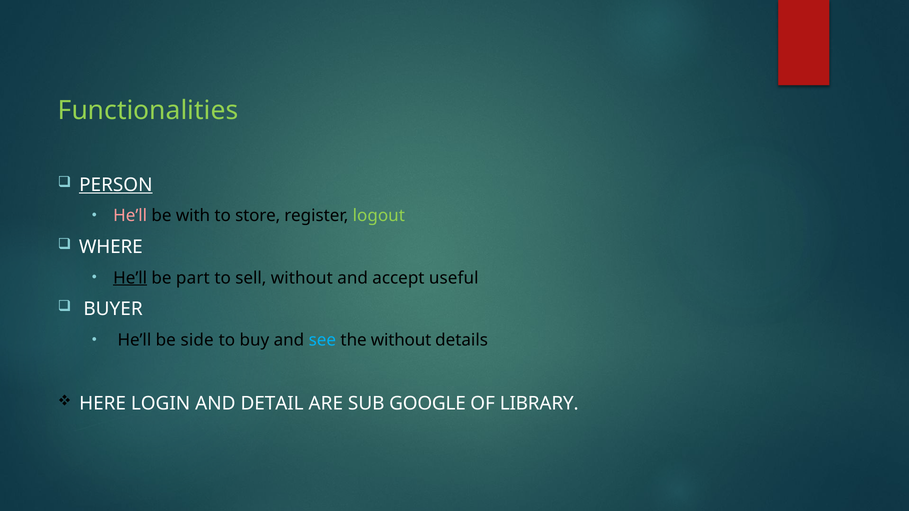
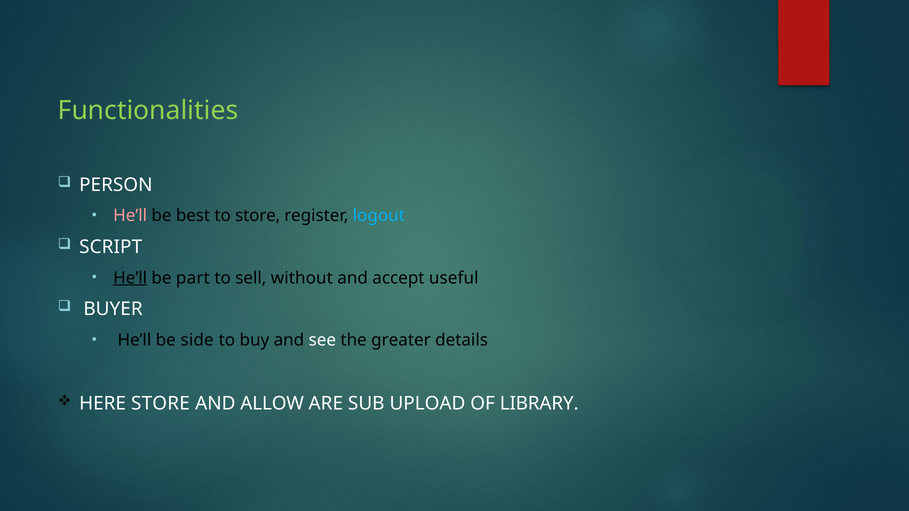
PERSON underline: present -> none (116, 185)
with: with -> best (193, 216)
logout colour: light green -> light blue (379, 216)
WHERE: WHERE -> SCRIPT (111, 247)
see colour: light blue -> white (322, 340)
the without: without -> greater (401, 340)
HERE LOGIN: LOGIN -> STORE (160, 404)
DETAIL: DETAIL -> ALLOW (272, 404)
GOOGLE: GOOGLE -> UPLOAD (427, 404)
